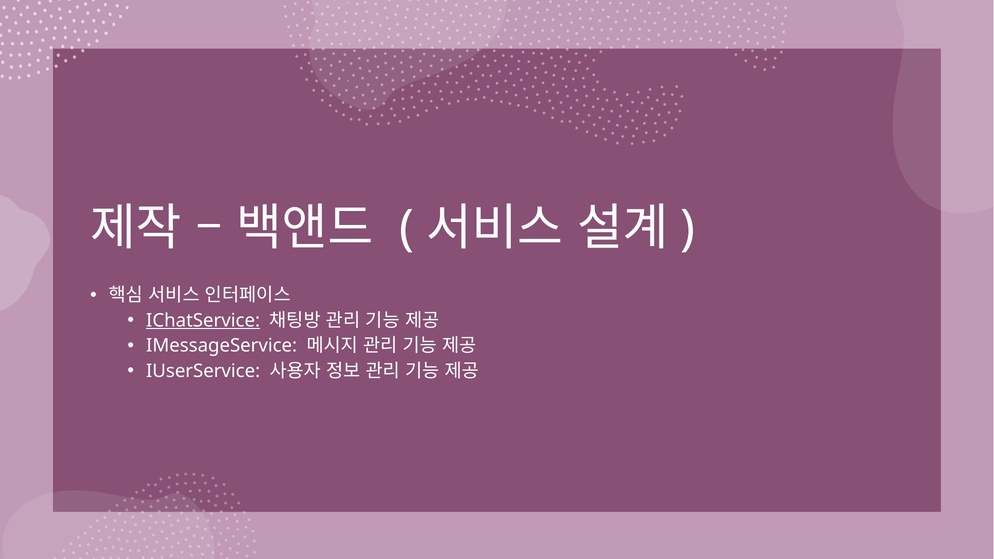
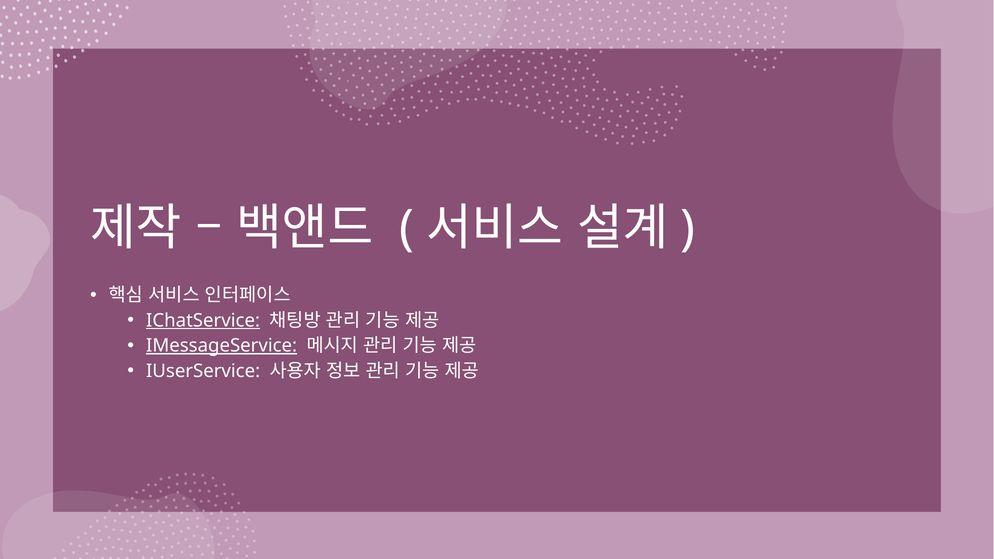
IMessageService underline: none -> present (222, 346)
